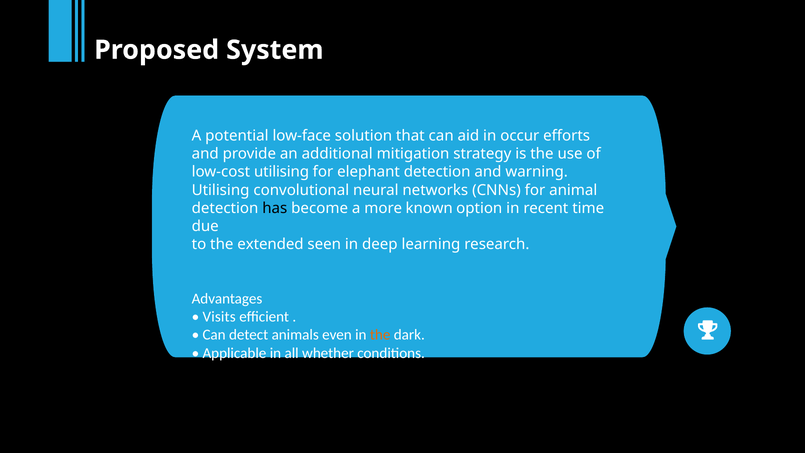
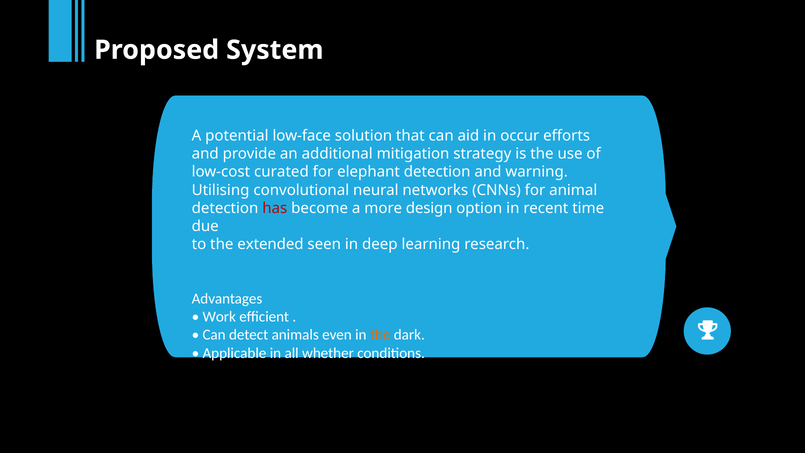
low-cost utilising: utilising -> curated (281, 172)
has colour: black -> red (275, 208)
known: known -> design (429, 208)
Visits: Visits -> Work (219, 317)
